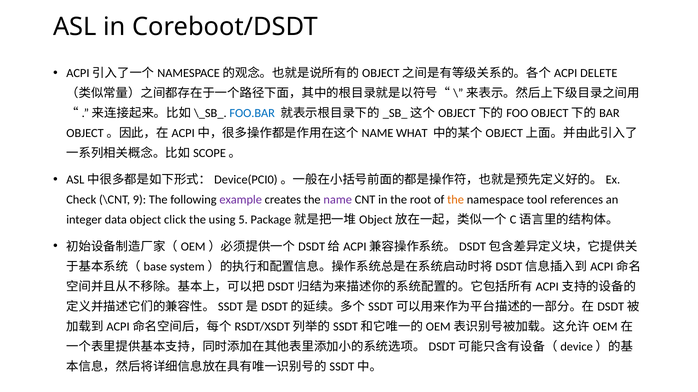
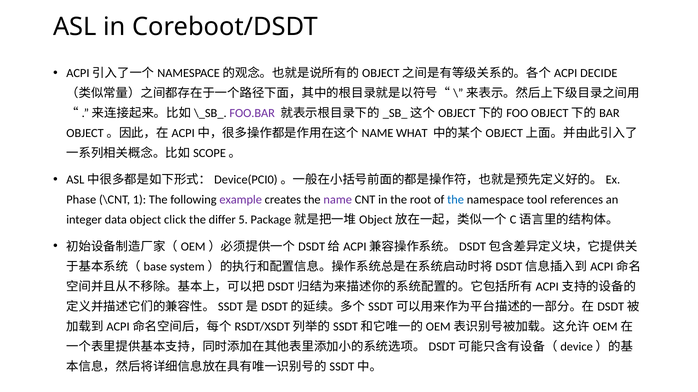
DELETE: DELETE -> DECIDE (599, 73)
FOO.BAR colour: blue -> purple (252, 114)
Check: Check -> Phase (81, 200)
9: 9 -> 1 (139, 200)
the colour: orange -> blue (456, 200)
using: using -> differ (222, 220)
